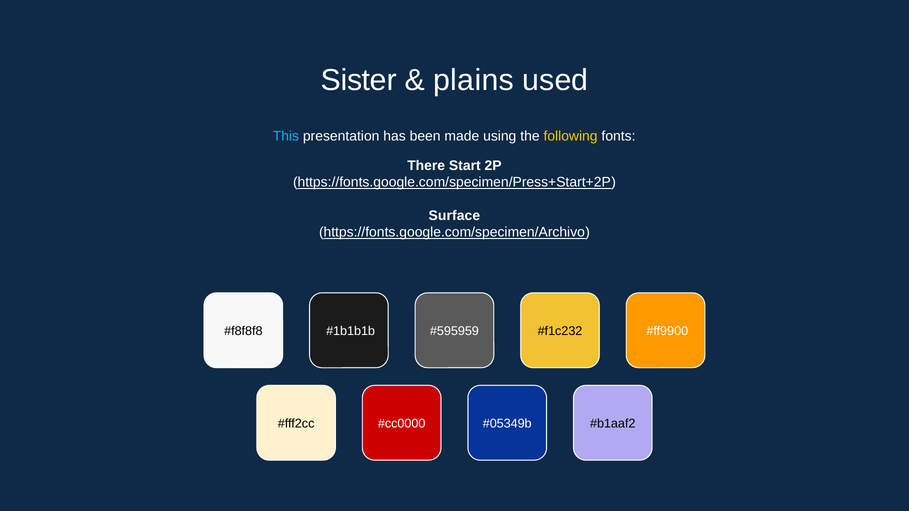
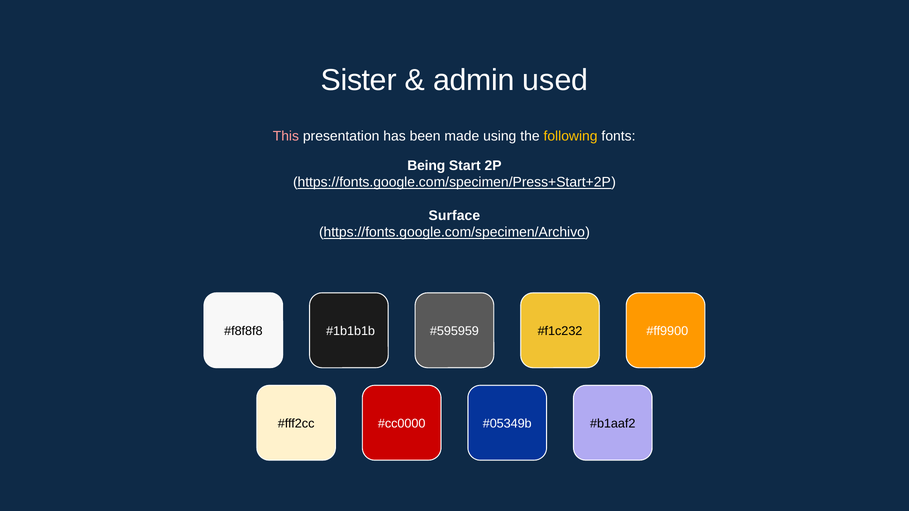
plains: plains -> admin (474, 80)
This colour: light blue -> pink (286, 136)
There: There -> Being (426, 166)
